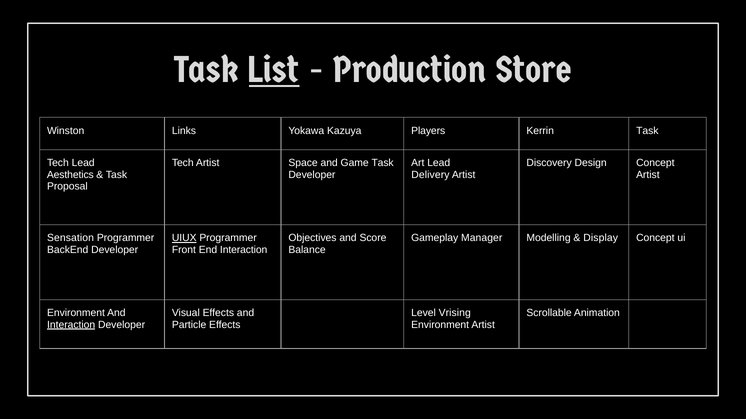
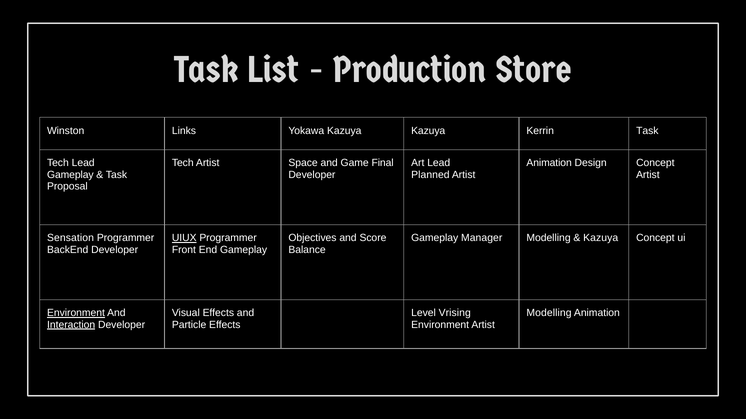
List underline: present -> none (274, 70)
Kazuya Players: Players -> Kazuya (428, 131)
Game Task: Task -> Final (383, 163)
Discovery: Discovery -> Animation (549, 163)
Aesthetics: Aesthetics -> Gameplay (70, 175)
Delivery: Delivery -> Planned (430, 175)
Display: Display -> Kazuya (601, 238)
End Interaction: Interaction -> Gameplay (244, 250)
Environment underline: none -> present (76, 314)
Scrollable: Scrollable -> Modelling (549, 314)
